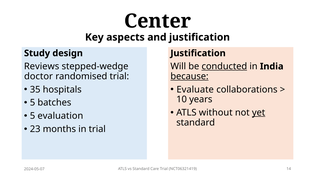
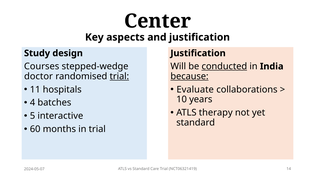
Reviews: Reviews -> Courses (42, 66)
trial underline: none -> present (119, 76)
35: 35 -> 11 (35, 90)
5: 5 -> 4 (33, 103)
without: without -> therapy (216, 113)
yet underline: present -> none (259, 113)
evaluation: evaluation -> interactive (60, 116)
23: 23 -> 60 (35, 129)
